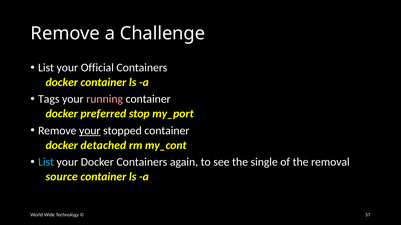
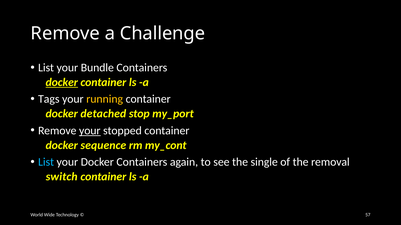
Official: Official -> Bundle (97, 68)
docker underline: none -> present (62, 83)
running colour: pink -> yellow (105, 99)
preferred: preferred -> detached (103, 114)
detached: detached -> sequence (103, 146)
source: source -> switch (62, 177)
